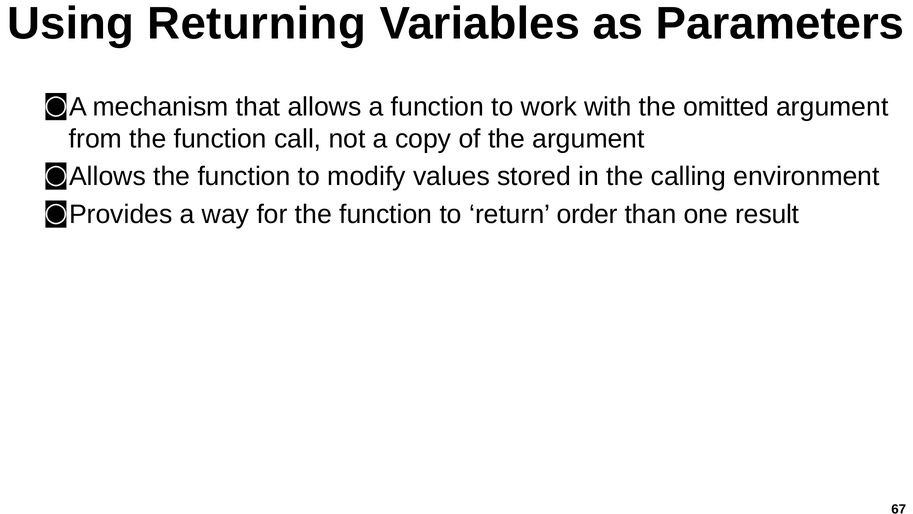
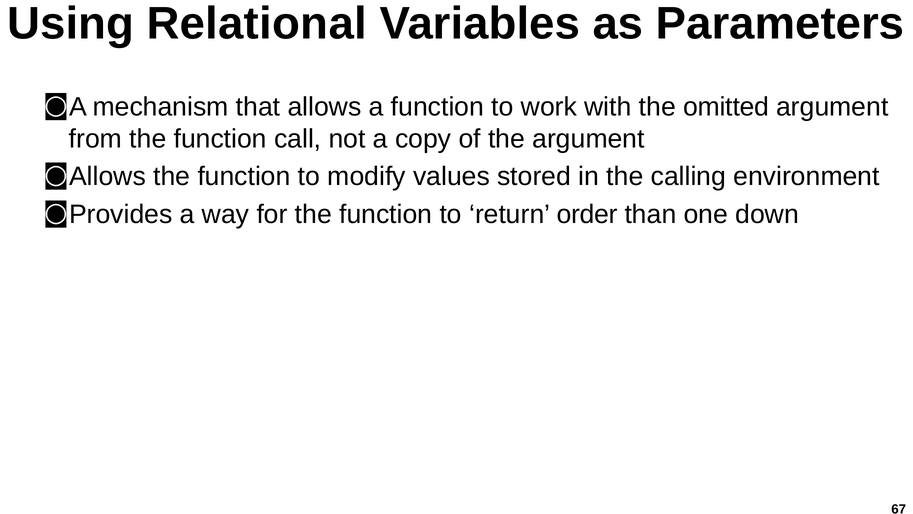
Returning: Returning -> Relational (257, 23)
result: result -> down (767, 214)
